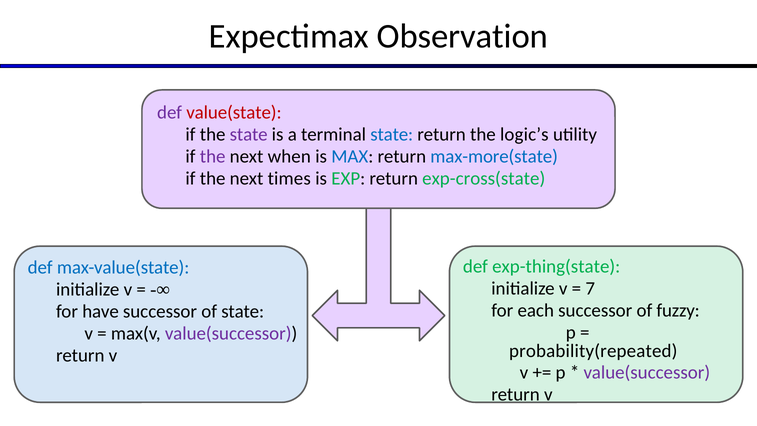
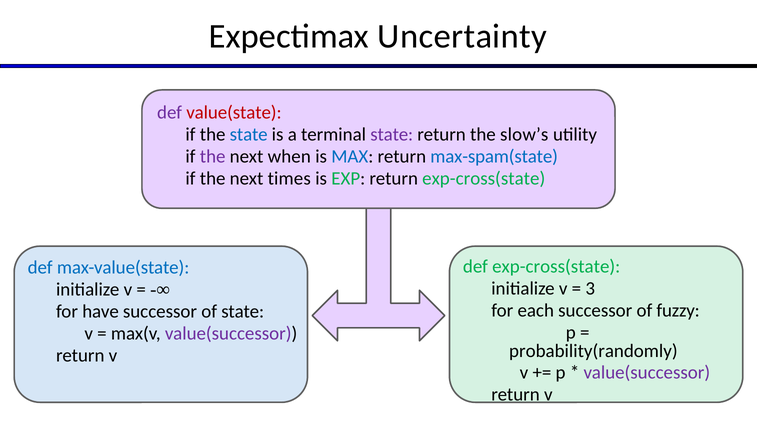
Observation: Observation -> Uncertainty (462, 36)
state colour: purple -> blue (249, 134)
state colour: blue -> purple (392, 134)
logic’s: logic’s -> slow’s (524, 134)
max-more(state: max-more(state -> max-spam(state (494, 156)
def exp-thing(state: exp-thing(state -> exp-cross(state (556, 267)
7: 7 -> 3 (590, 289)
probability(repeated: probability(repeated -> probability(randomly (593, 351)
